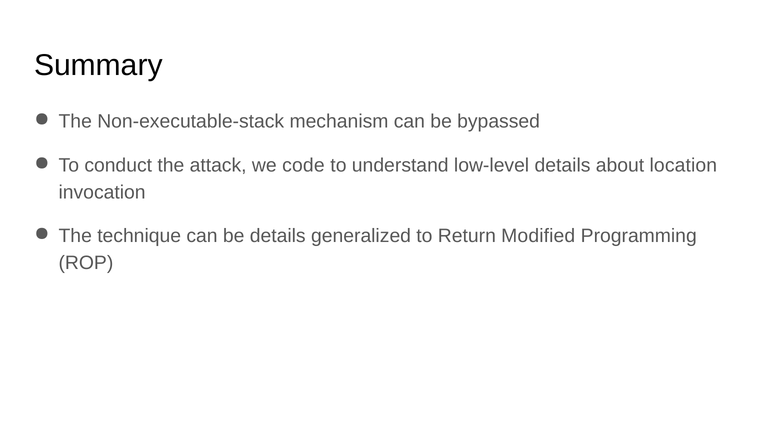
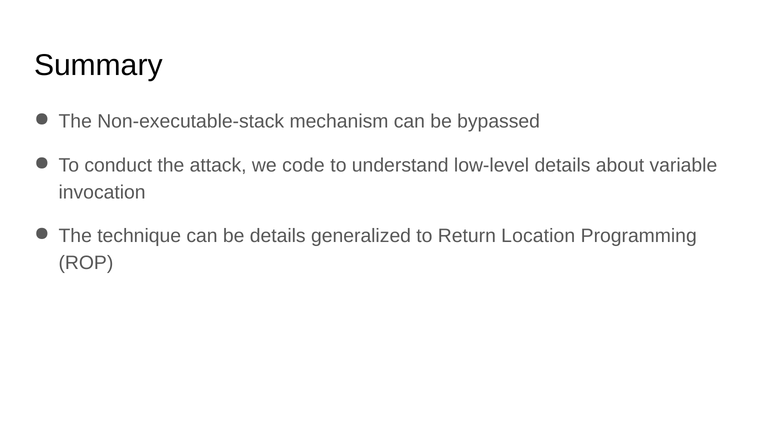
location: location -> variable (683, 166)
Modified: Modified -> Location (538, 236)
